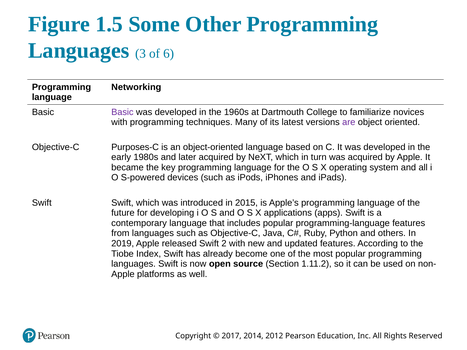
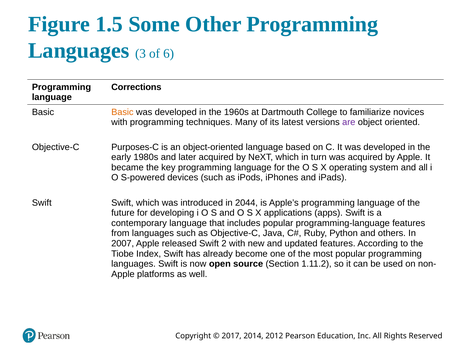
Networking: Networking -> Corrections (136, 87)
Basic colour: purple -> orange (122, 112)
2015: 2015 -> 2044 (246, 203)
2019: 2019 -> 2007 (123, 244)
